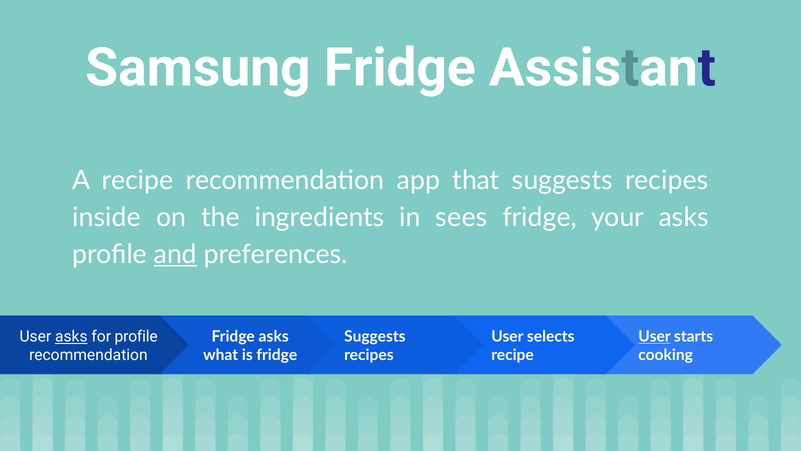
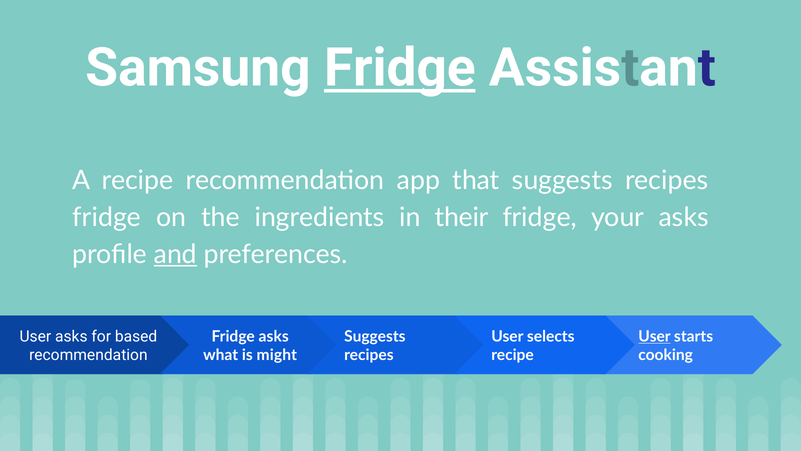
Fridge underline: none -> present (400, 68)
inside: inside -> fridge (107, 217)
sees: sees -> their (462, 217)
asks underline: present -> none (71, 336)
for profile: profile -> based (136, 336)
is fridge: fridge -> might (277, 355)
